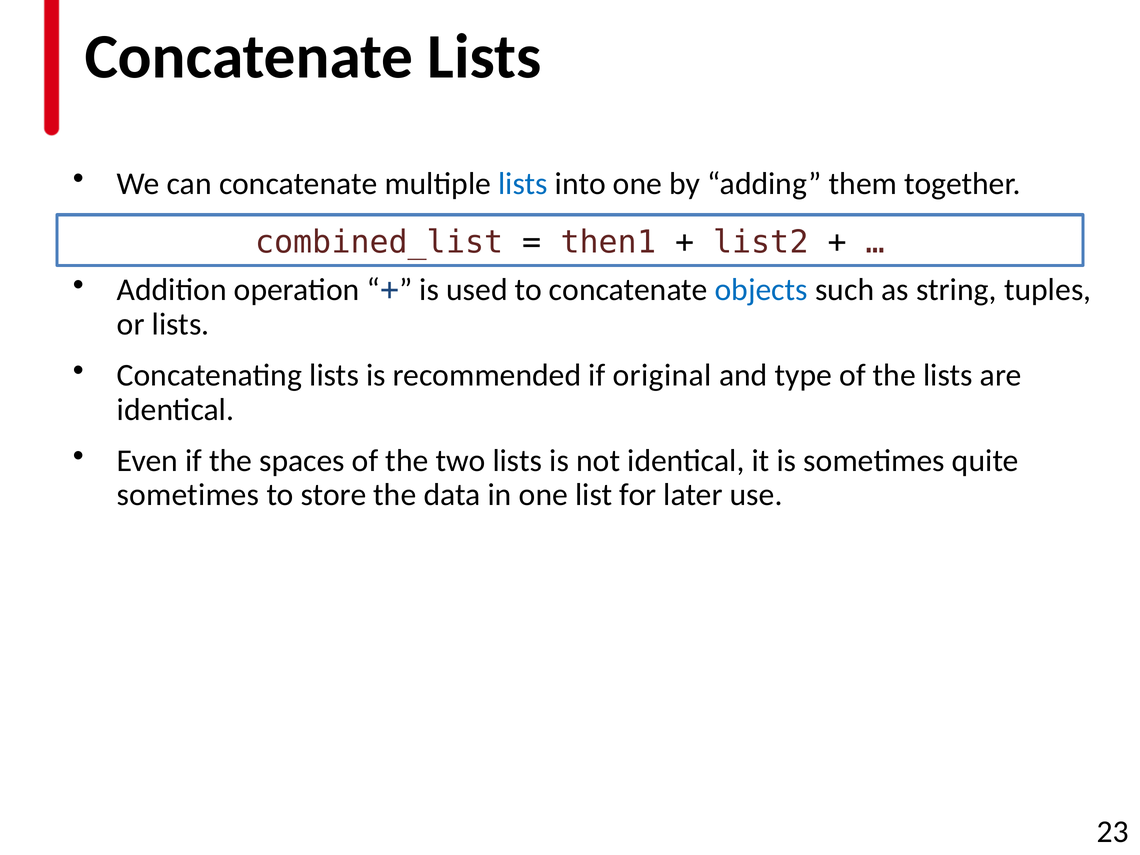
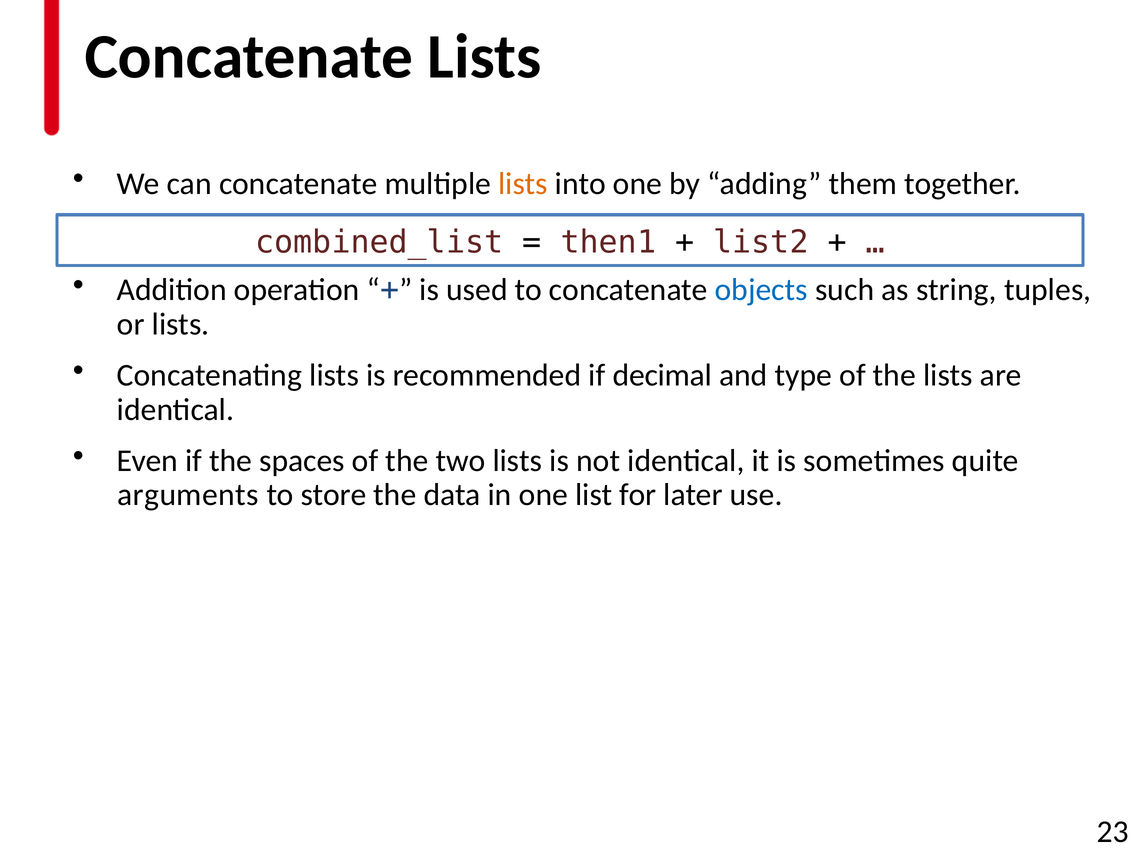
lists colour: blue -> orange (523, 184)
original: original -> decimal (662, 375)
sometimes: sometimes -> arguments (188, 495)
